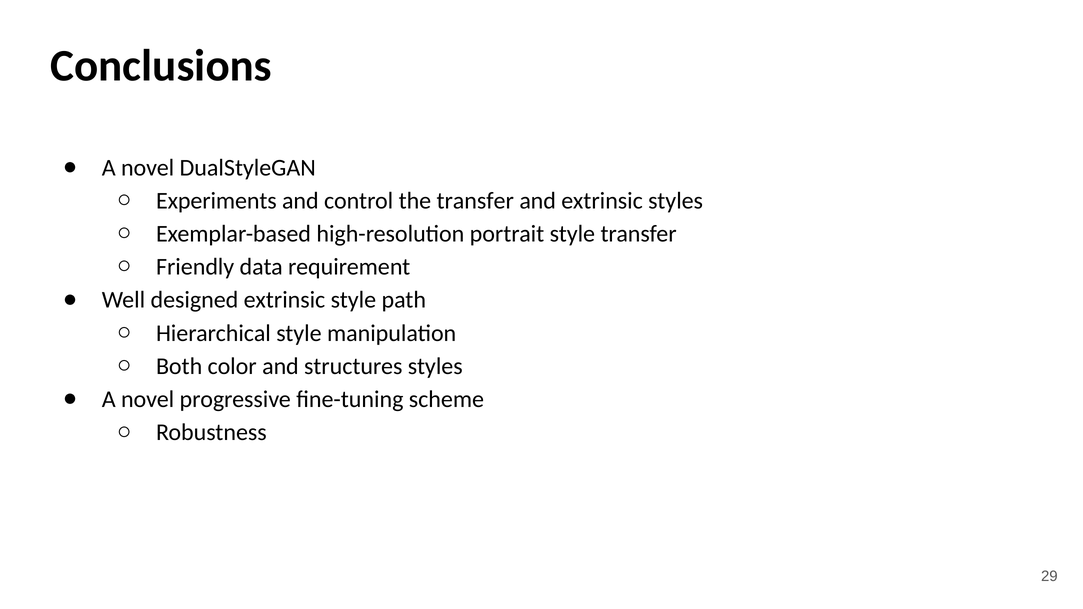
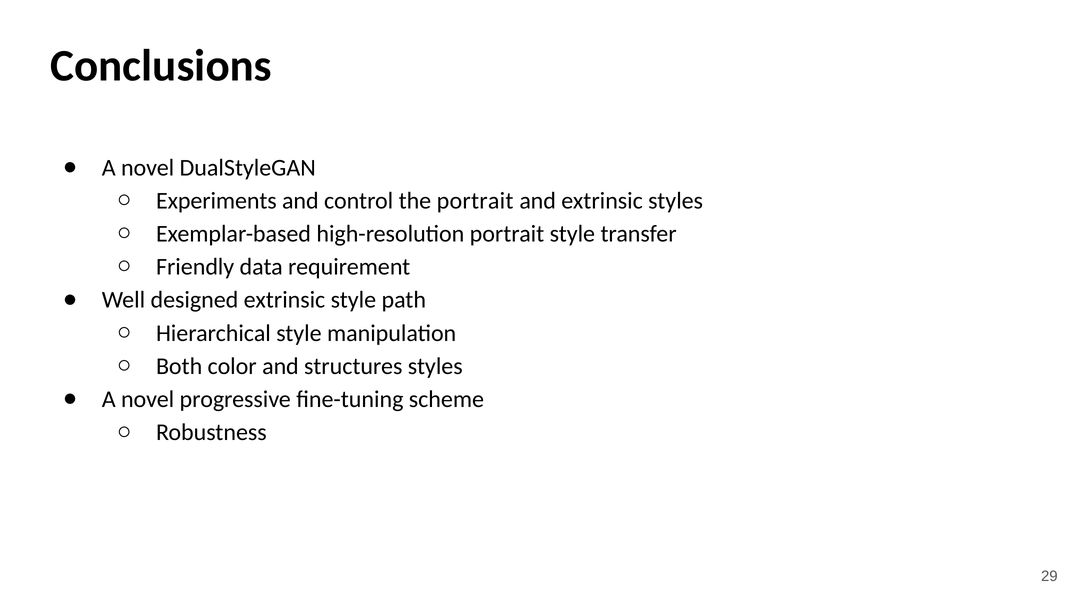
the transfer: transfer -> portrait (475, 201)
